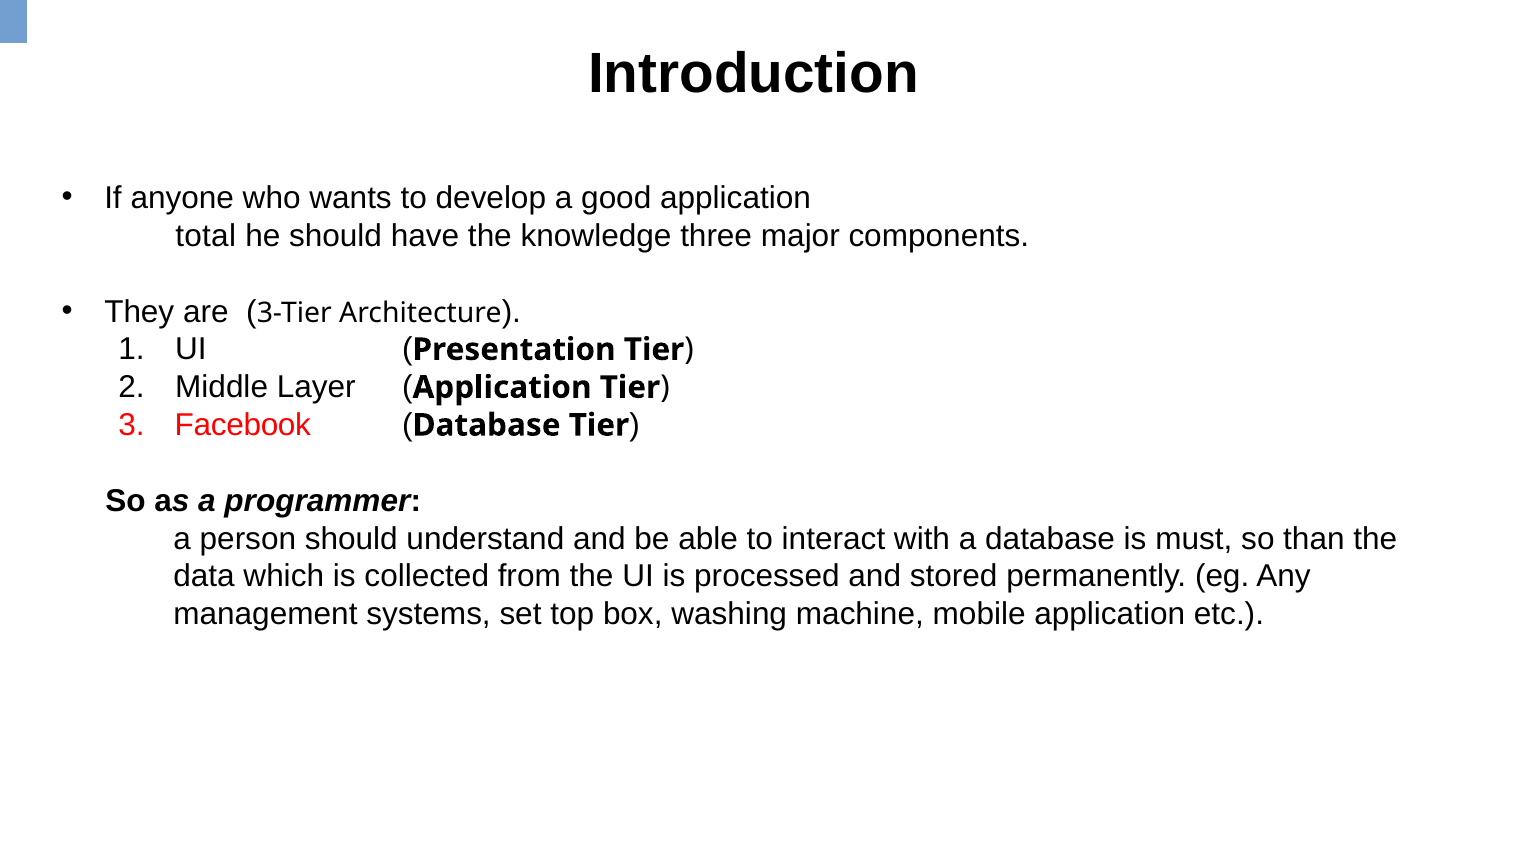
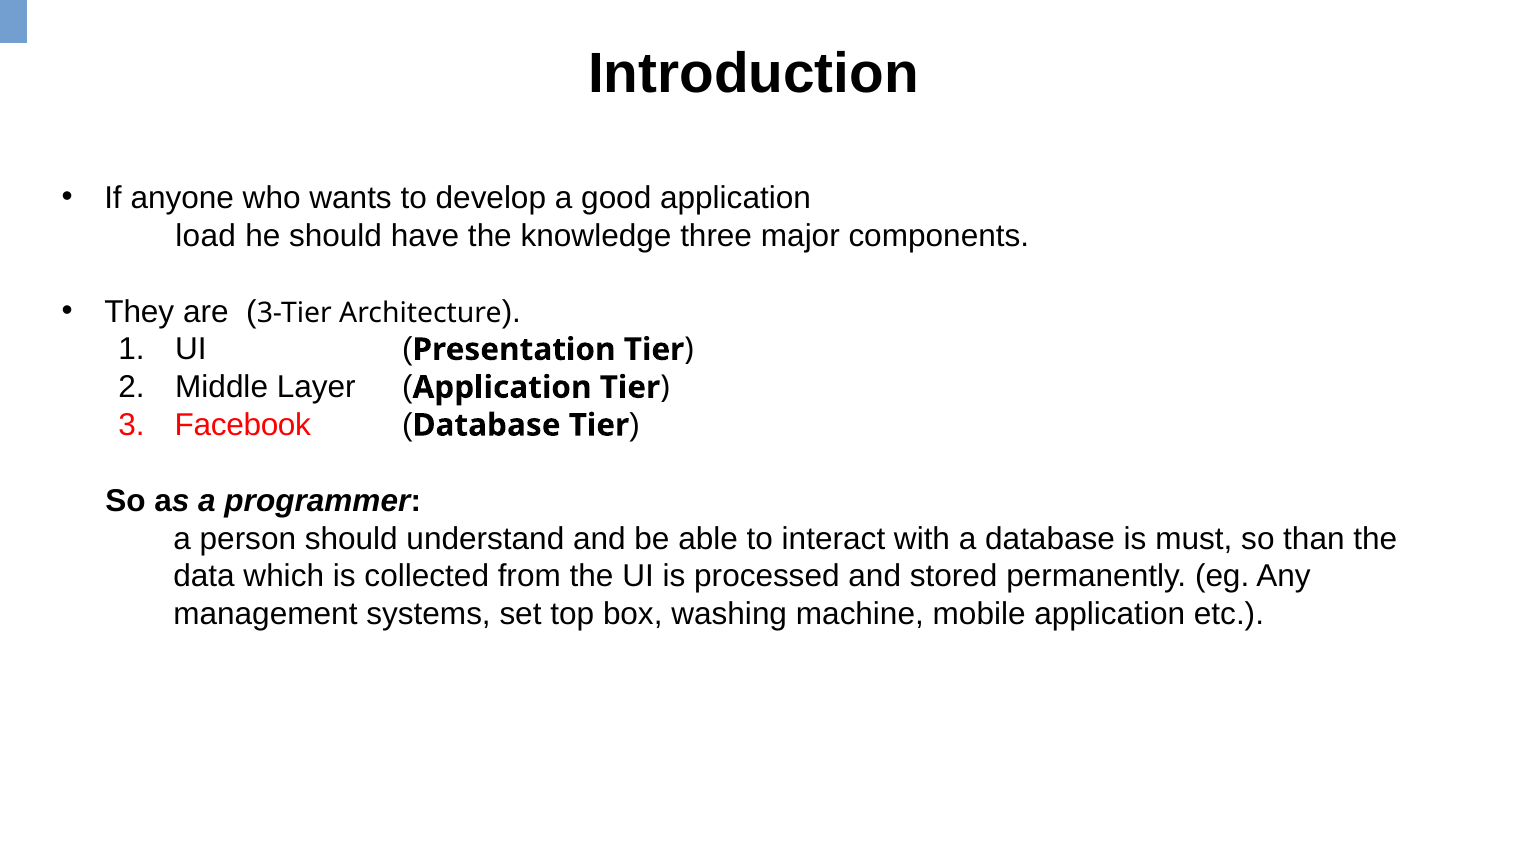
total: total -> load (206, 236)
